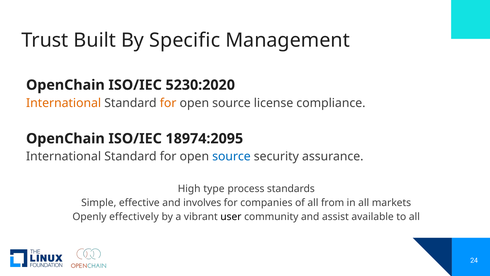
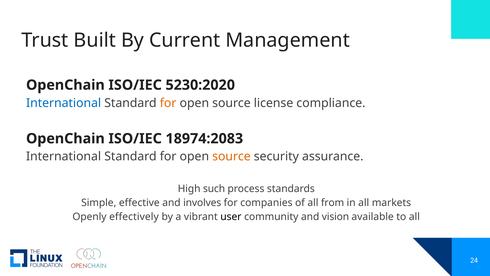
Specific: Specific -> Current (185, 40)
International colour: orange -> blue (64, 103)
18974:2095: 18974:2095 -> 18974:2083 (204, 138)
source colour: blue -> orange (231, 156)
type: type -> such (214, 188)
assist: assist -> vision (335, 217)
